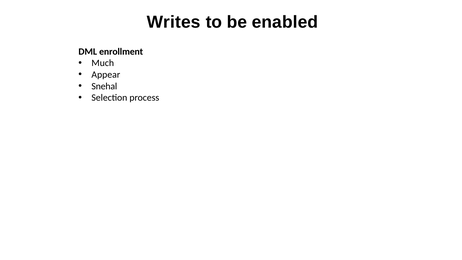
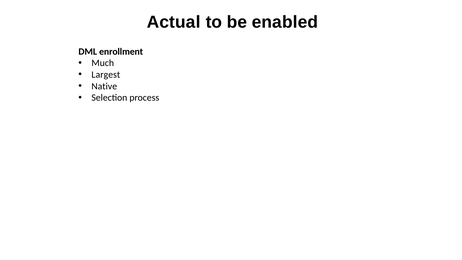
Writes: Writes -> Actual (174, 22)
Appear: Appear -> Largest (106, 75)
Snehal: Snehal -> Native (104, 86)
